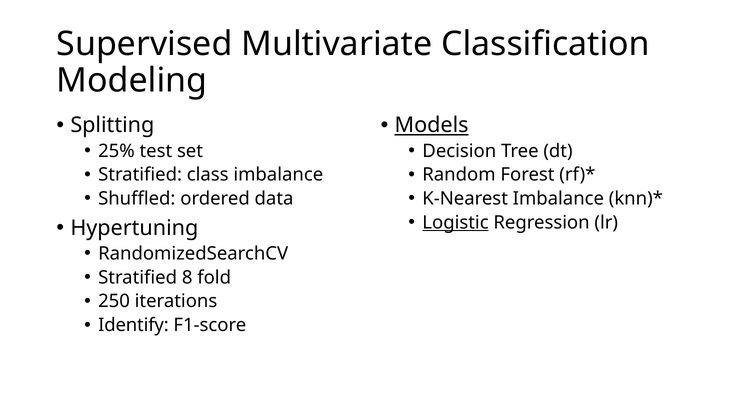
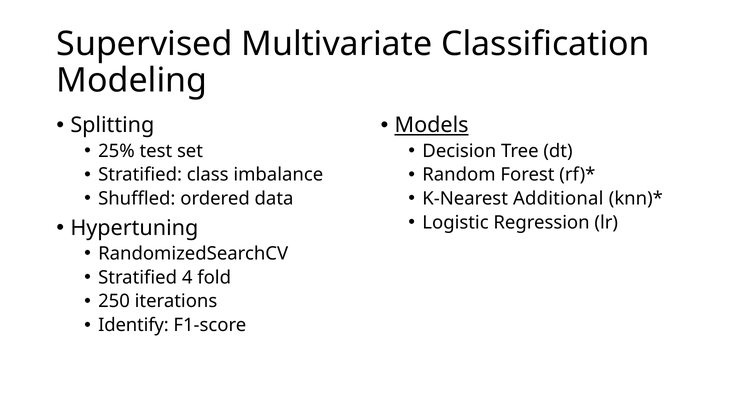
K-Nearest Imbalance: Imbalance -> Additional (558, 199)
Logistic underline: present -> none (456, 222)
8: 8 -> 4 (187, 277)
